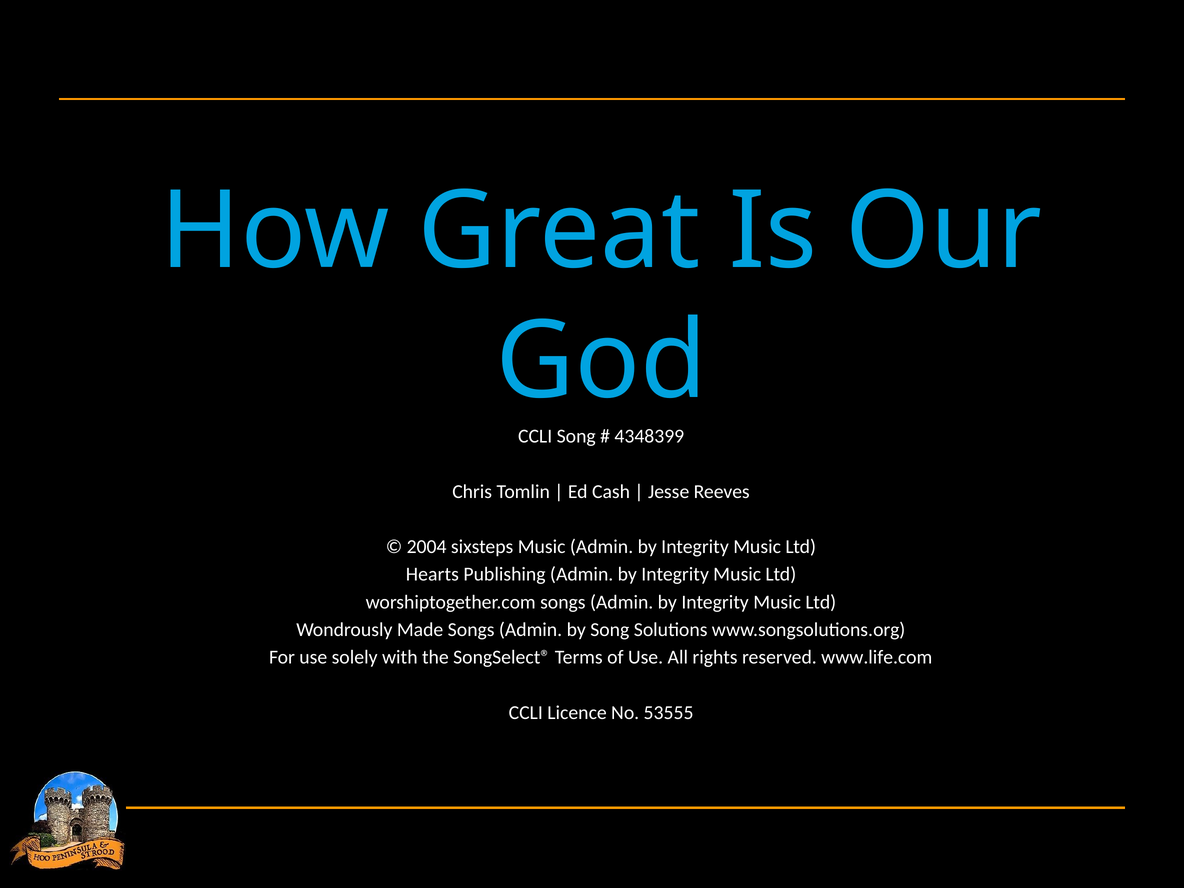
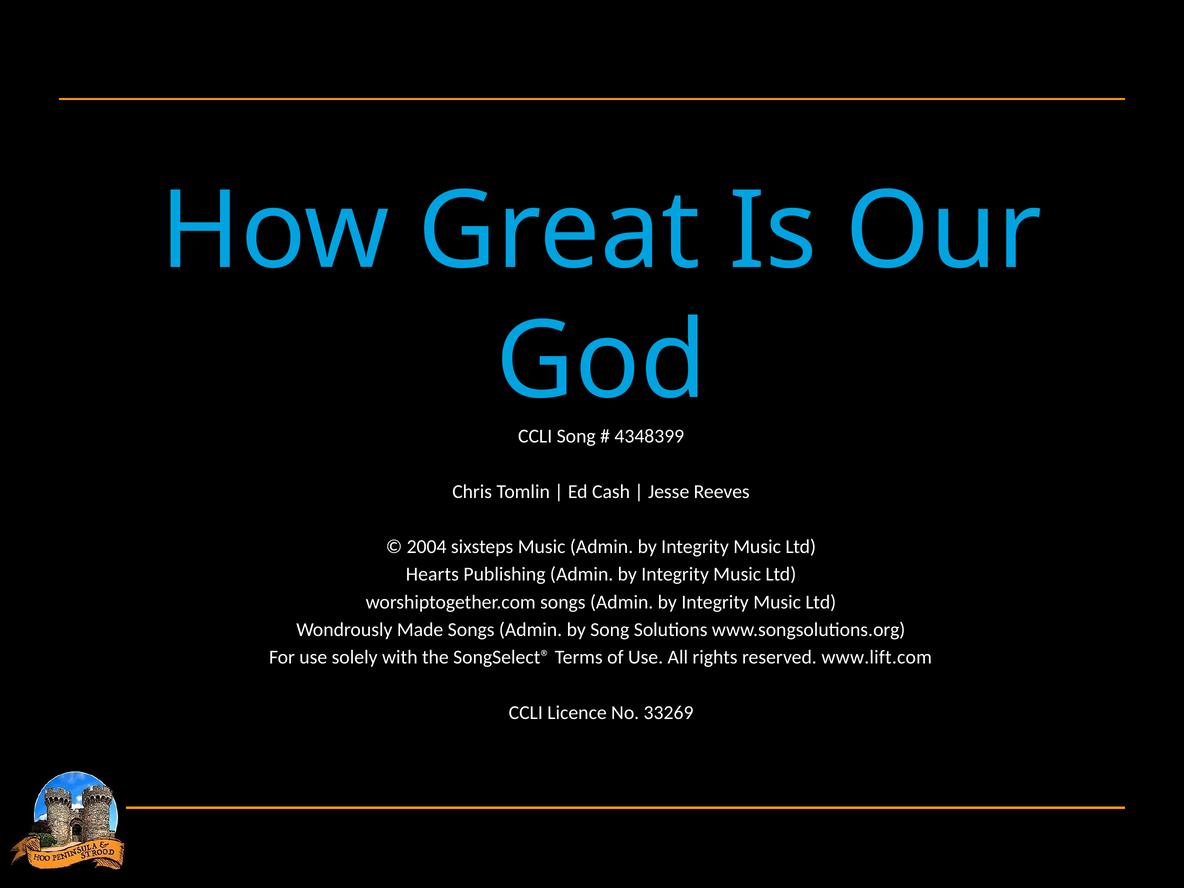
www.life.com: www.life.com -> www.lift.com (877, 657)
53555: 53555 -> 33269 (669, 713)
